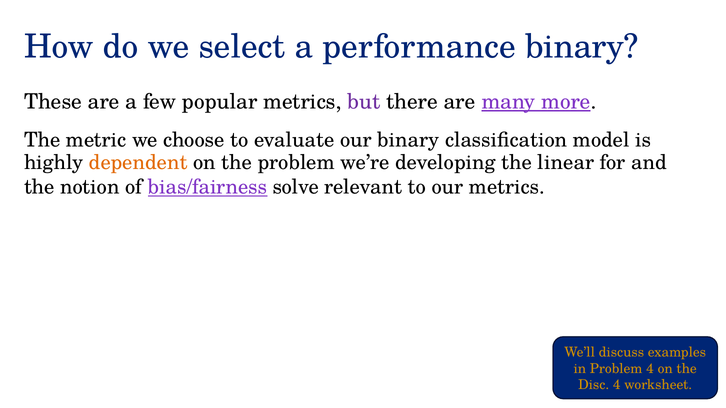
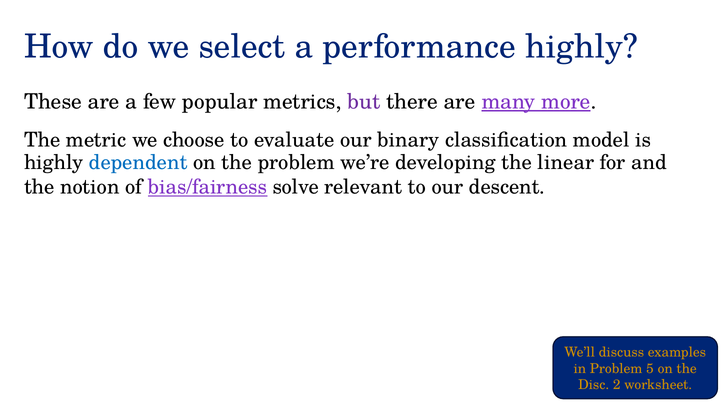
performance binary: binary -> highly (582, 47)
dependent colour: orange -> blue (138, 162)
our metrics: metrics -> descent (507, 187)
Problem 4: 4 -> 5 (650, 369)
Disc 4: 4 -> 2 (617, 385)
